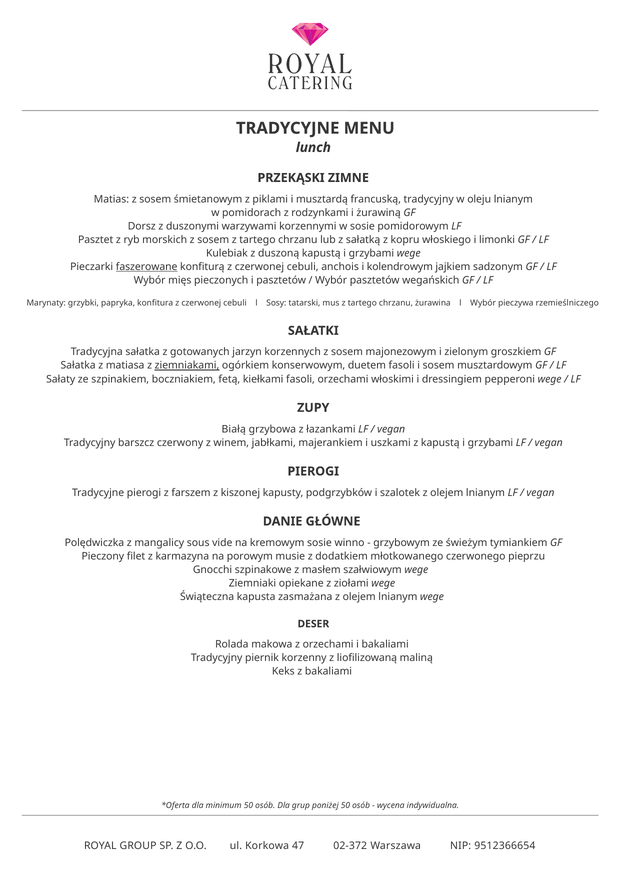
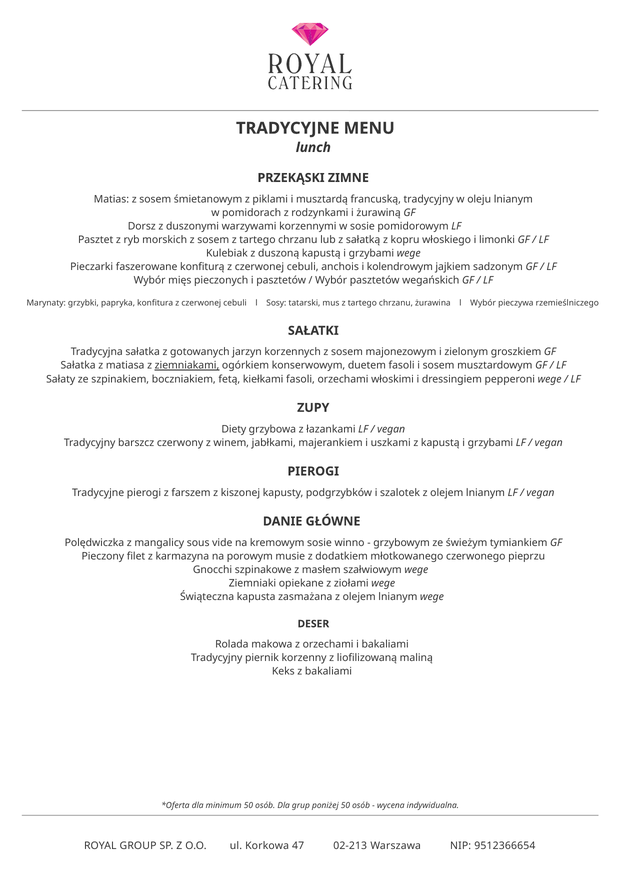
faszerowane underline: present -> none (147, 267)
Białą: Białą -> Diety (234, 429)
02-372: 02-372 -> 02-213 (350, 846)
